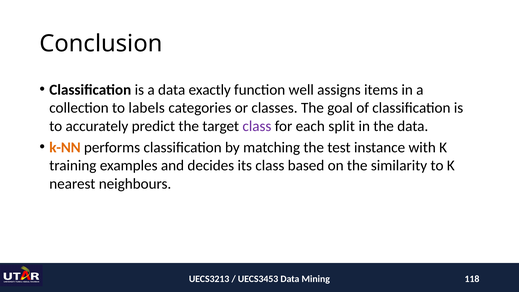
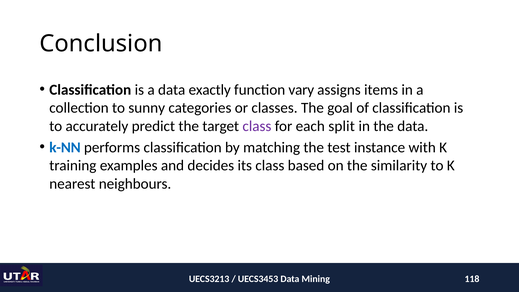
well: well -> vary (301, 90)
labels: labels -> sunny (147, 108)
k-NN colour: orange -> blue (65, 147)
